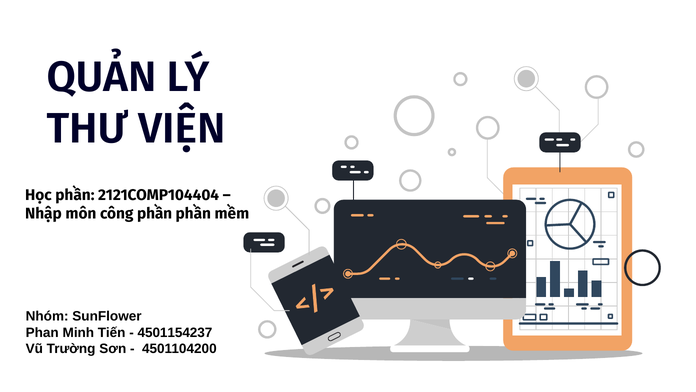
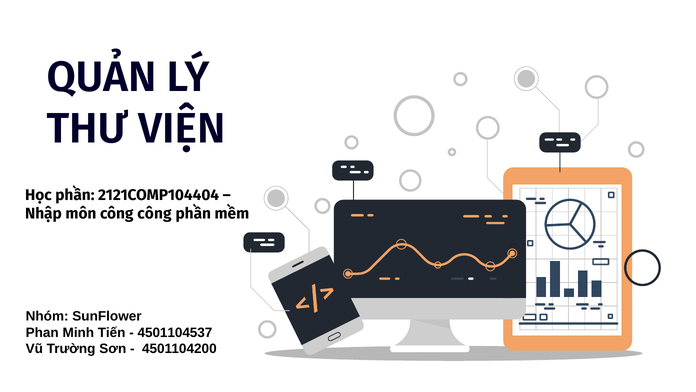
công phần: phần -> công (154, 213)
4501154237: 4501154237 -> 4501104537 (175, 332)
